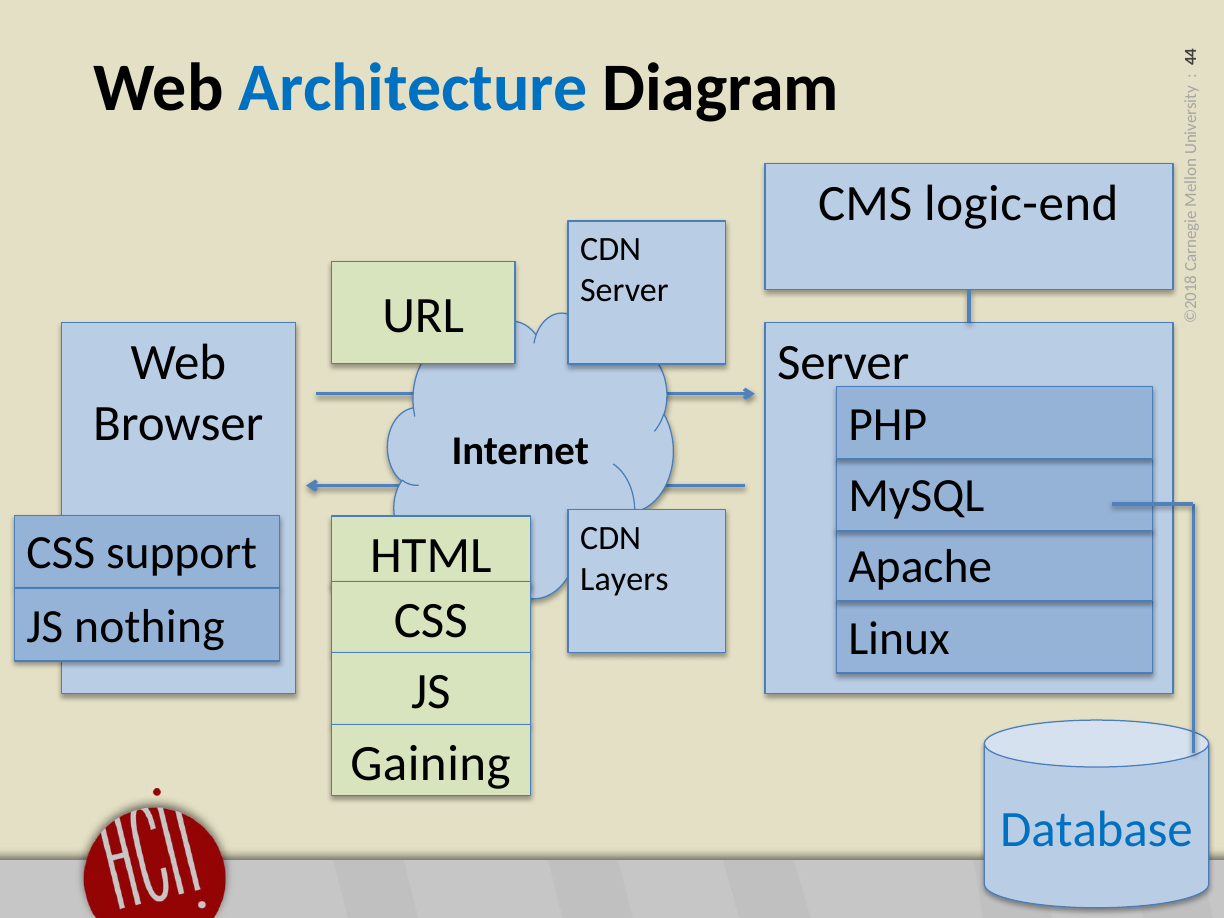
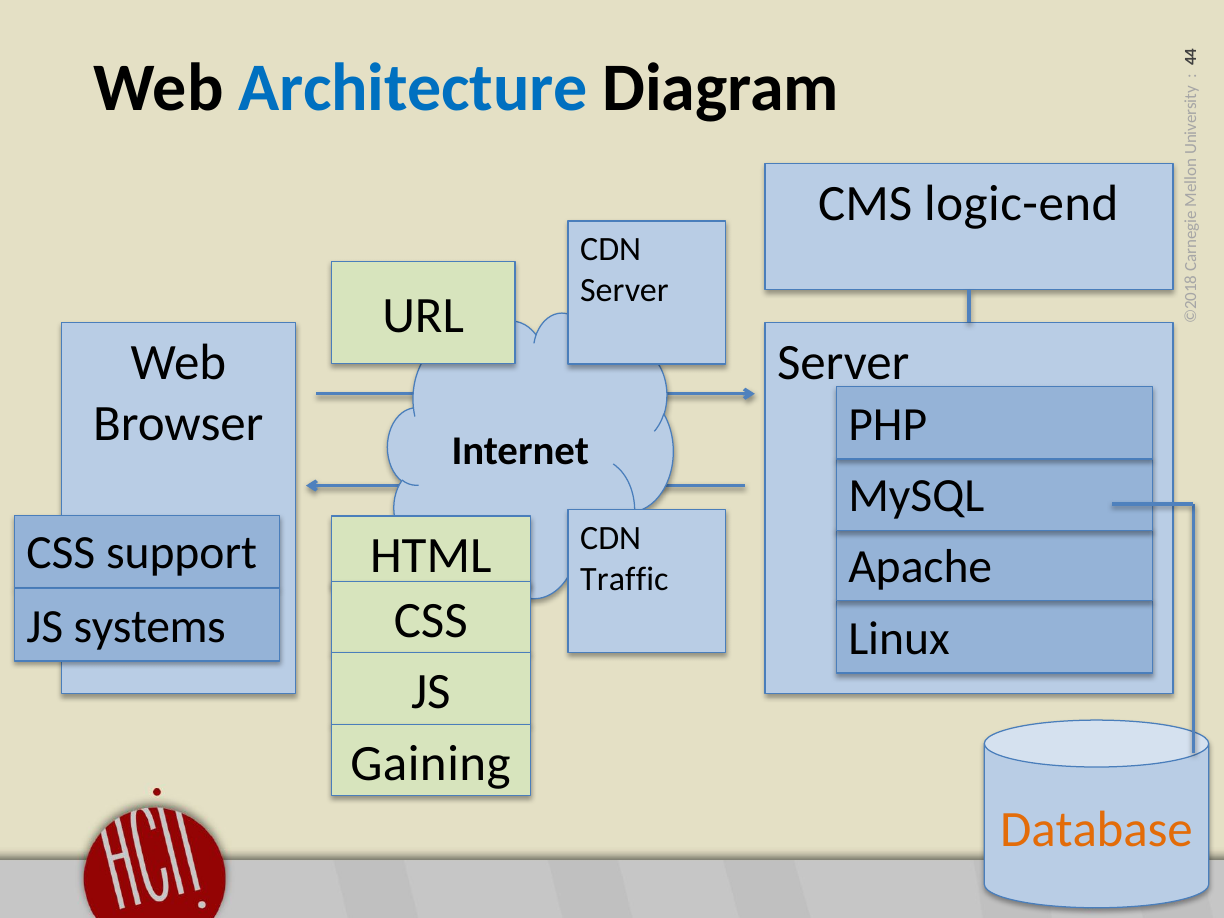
Layers: Layers -> Traffic (624, 579)
nothing: nothing -> systems (150, 627)
Database colour: blue -> orange (1096, 829)
